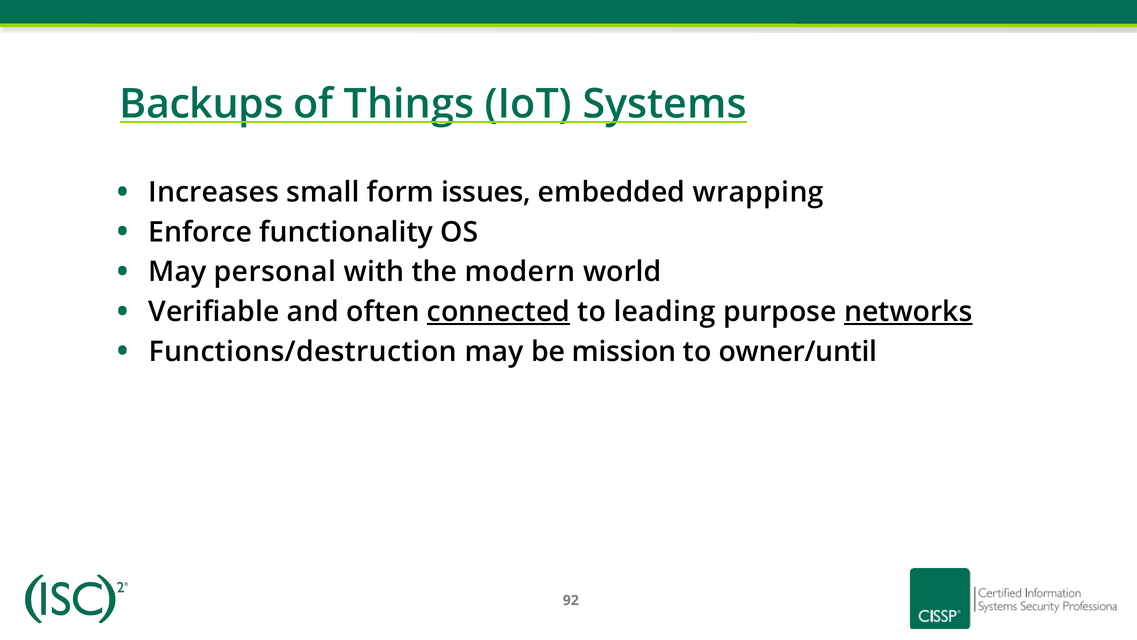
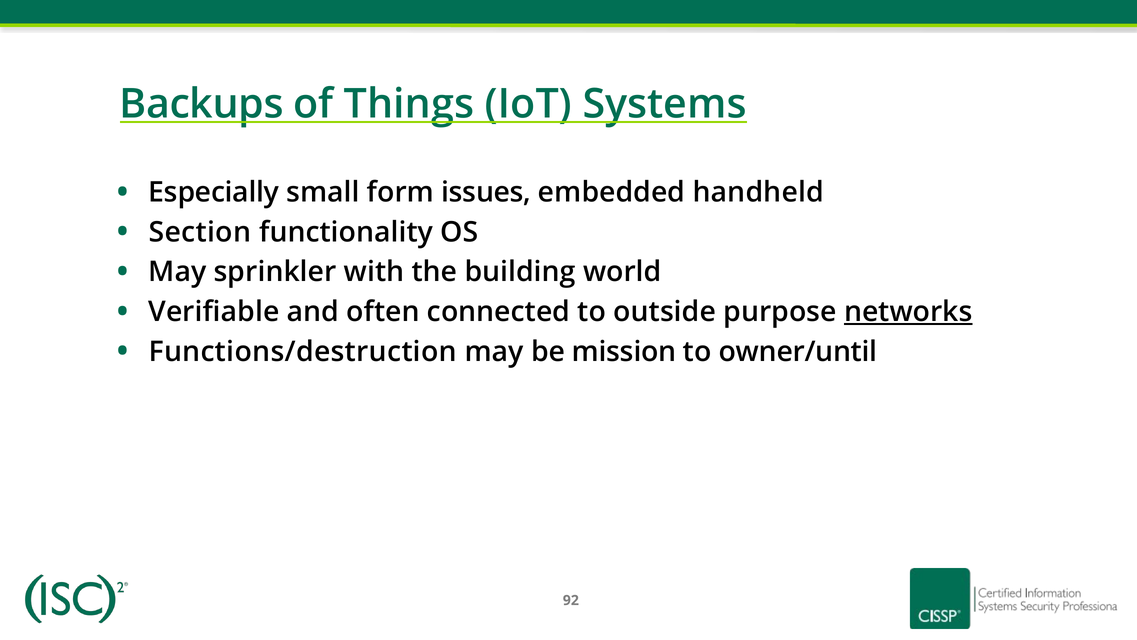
Increases: Increases -> Especially (214, 192)
wrapping: wrapping -> handheld (758, 192)
Enforce: Enforce -> Section (200, 232)
personal: personal -> sprinkler (275, 272)
modern: modern -> building (520, 272)
connected underline: present -> none (499, 312)
leading: leading -> outside (665, 312)
